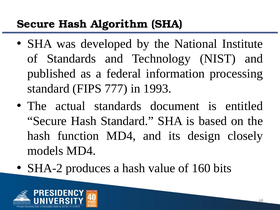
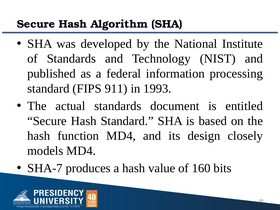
777: 777 -> 911 (116, 89)
SHA-2: SHA-2 -> SHA-7 (45, 168)
